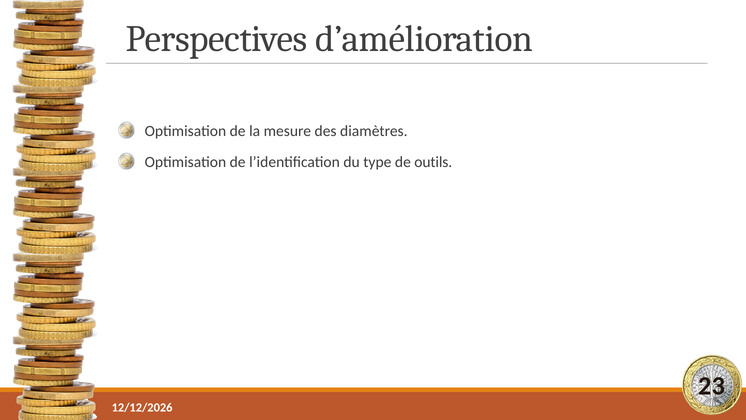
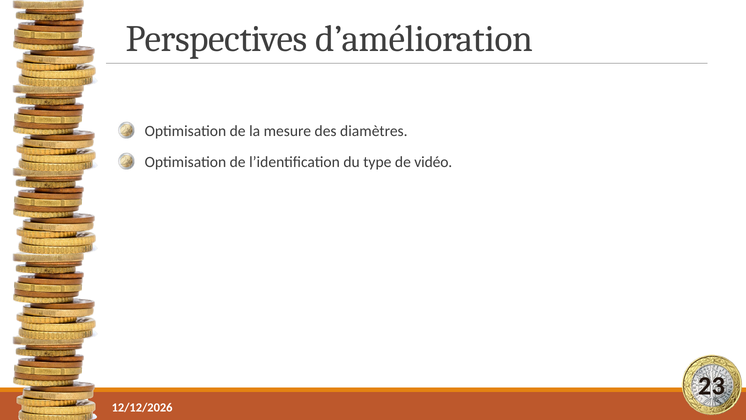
outils: outils -> vidéo (433, 162)
